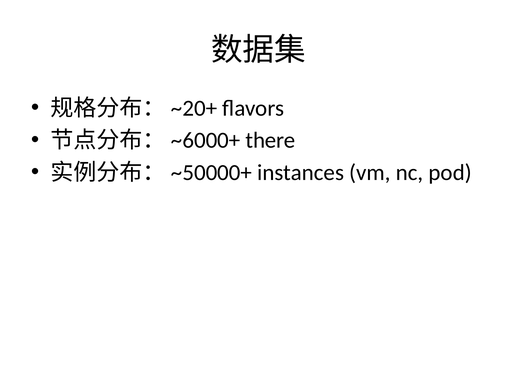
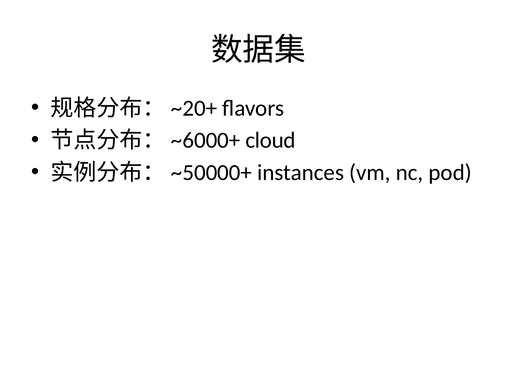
there: there -> cloud (271, 141)
